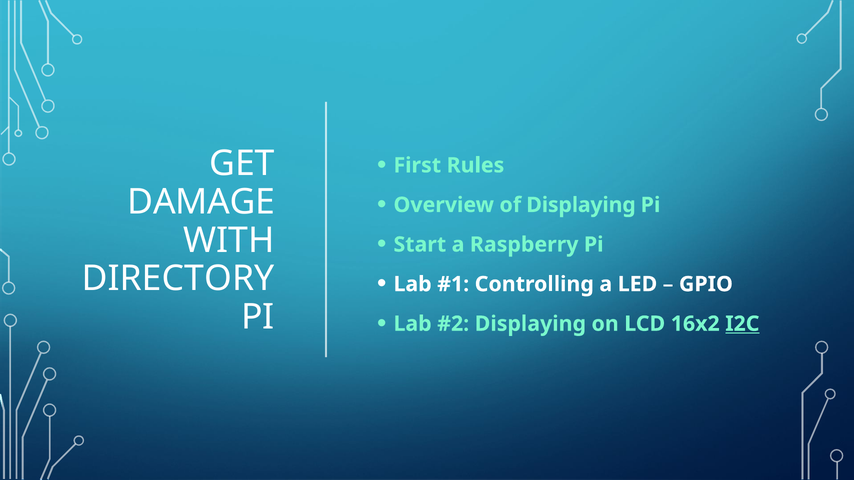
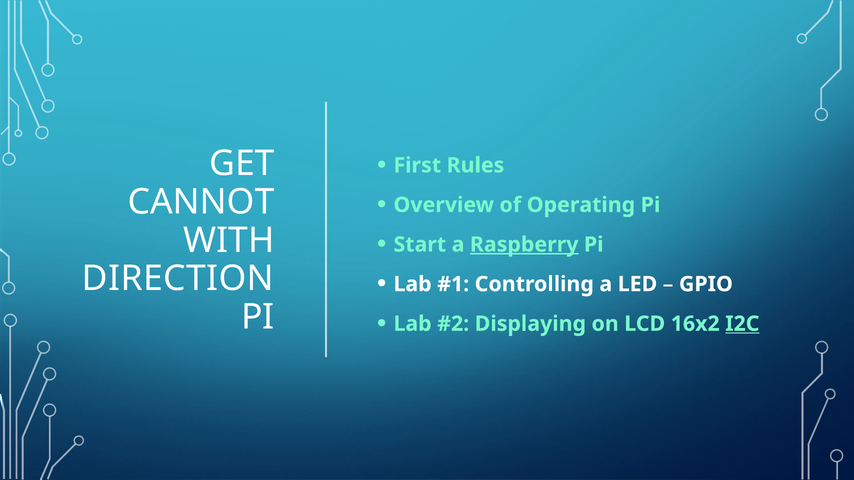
of Displaying: Displaying -> Operating (581, 205)
DAMAGE: DAMAGE -> CANNOT (201, 202)
Raspberry underline: none -> present (524, 245)
DIRECTORY: DIRECTORY -> DIRECTION (178, 279)
